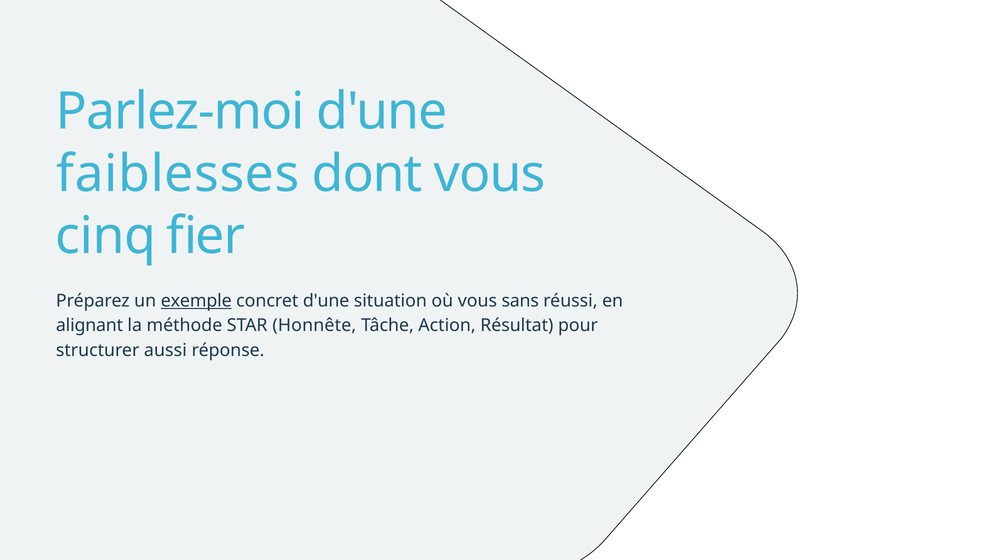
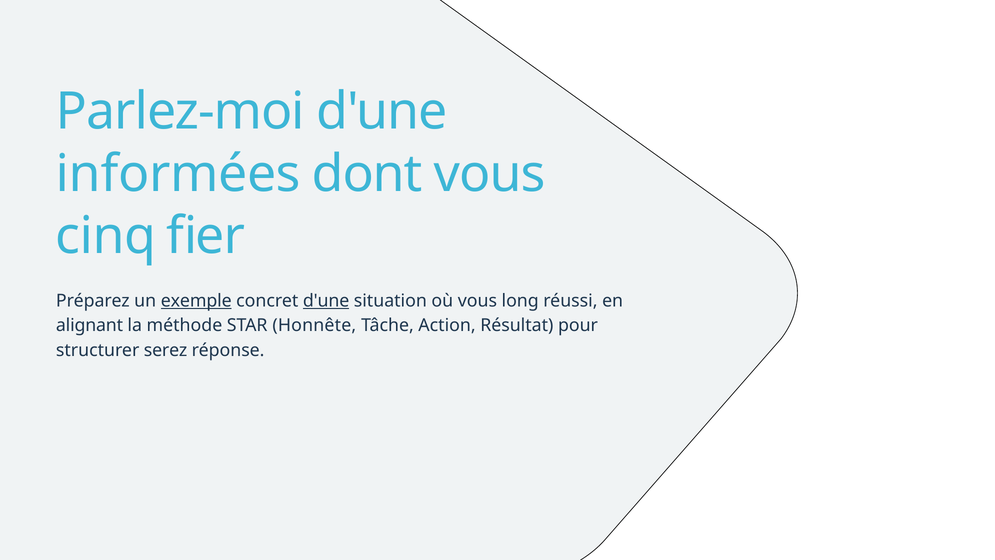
faiblesses: faiblesses -> informées (178, 174)
d'une underline: none -> present (326, 301)
sans: sans -> long (520, 301)
aussi: aussi -> serez (166, 350)
